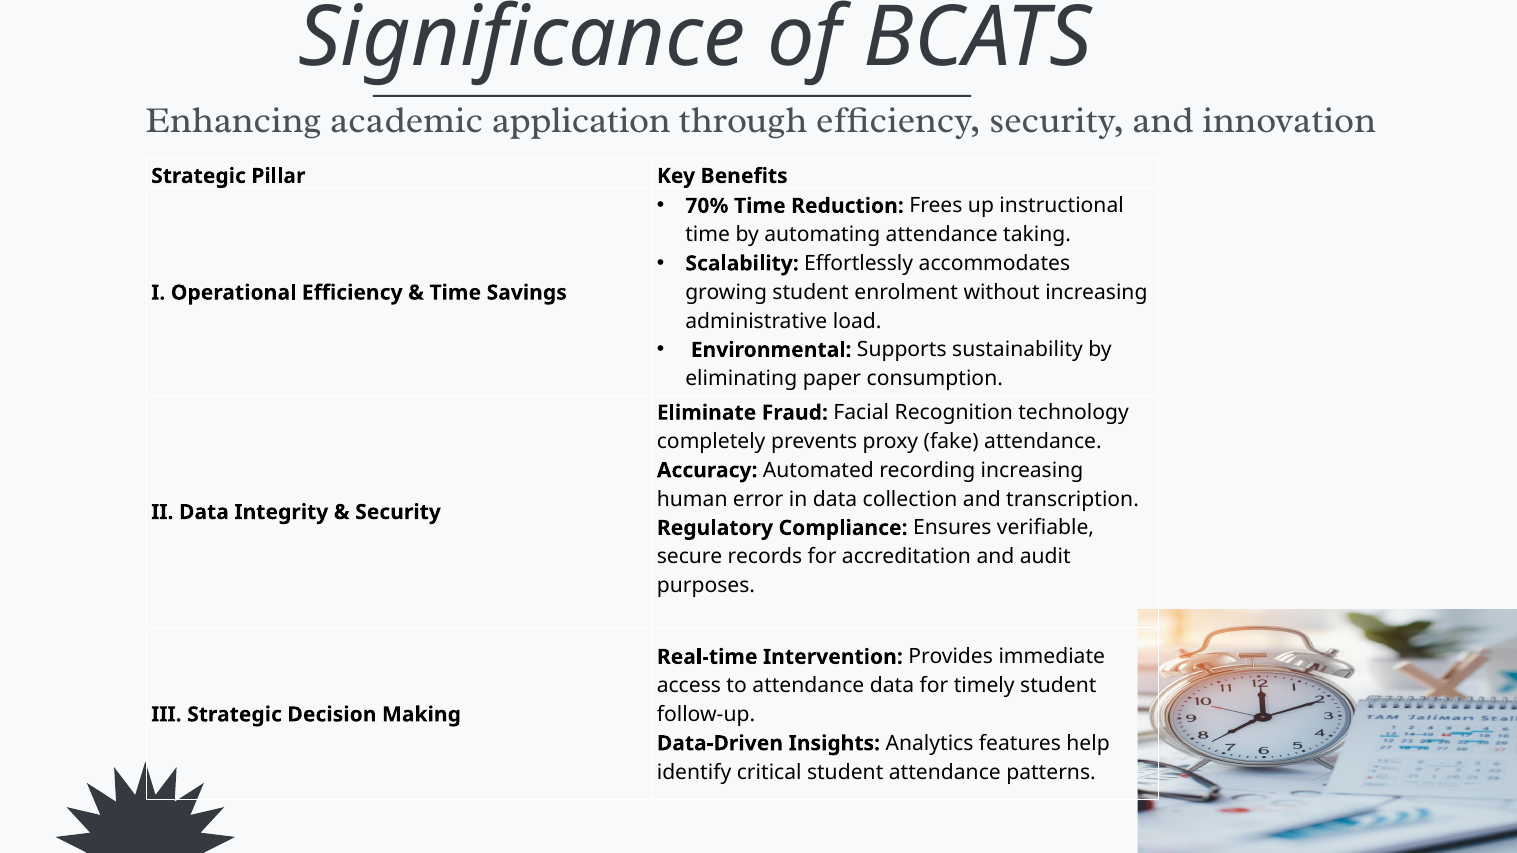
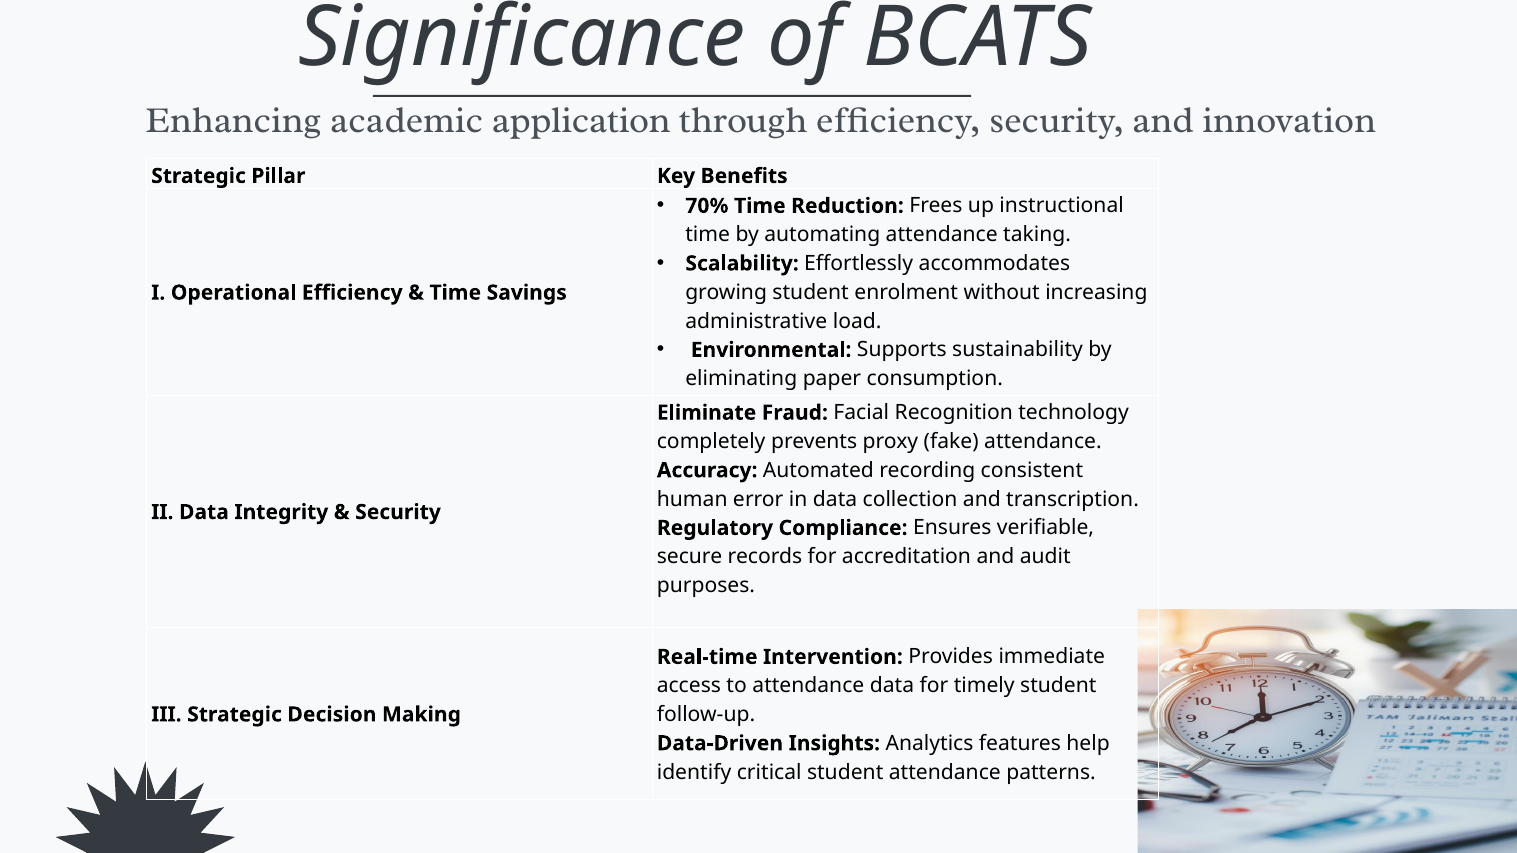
recording increasing: increasing -> consistent (1032, 471)
